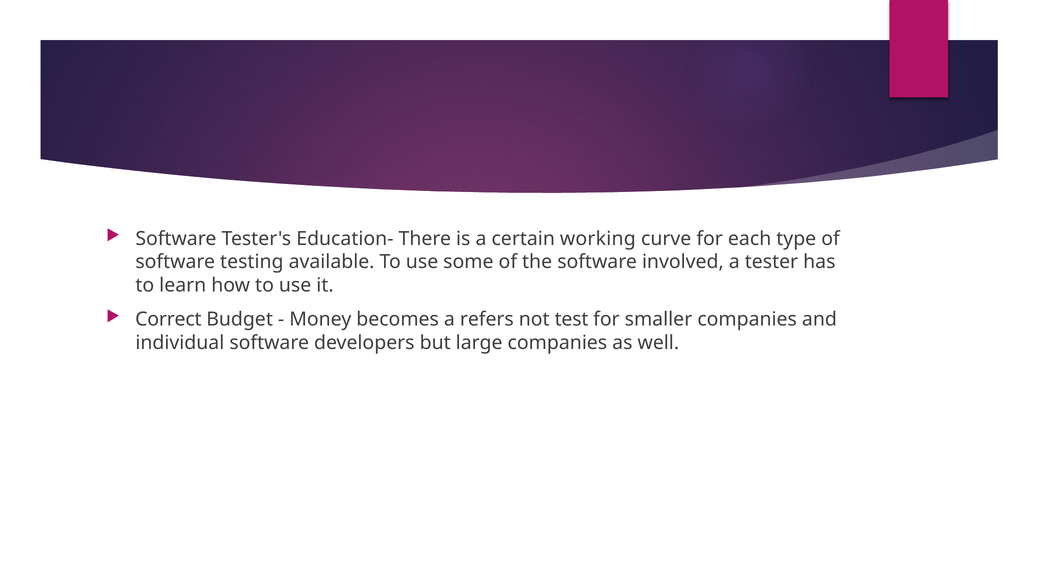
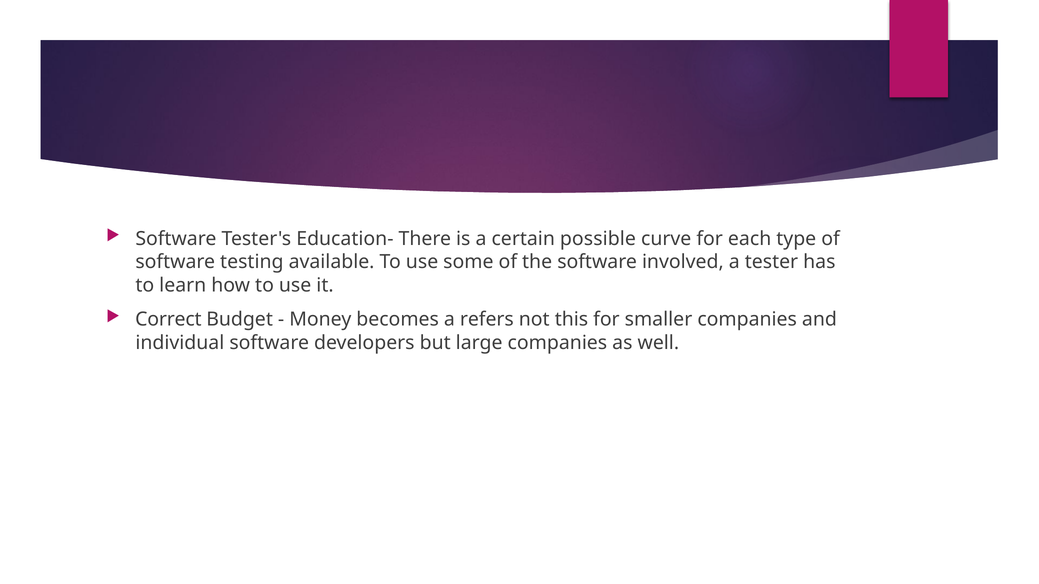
working: working -> possible (598, 239)
test: test -> this (571, 320)
